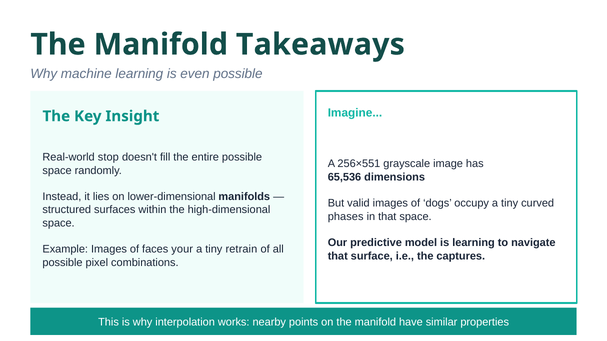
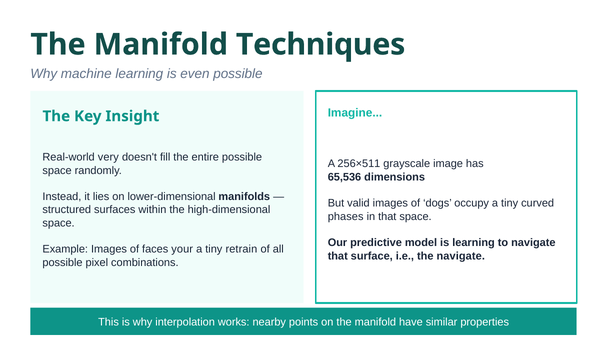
Takeaways: Takeaways -> Techniques (321, 45)
stop: stop -> very (108, 157)
256×551: 256×551 -> 256×511 (359, 164)
the captures: captures -> navigate (461, 256)
